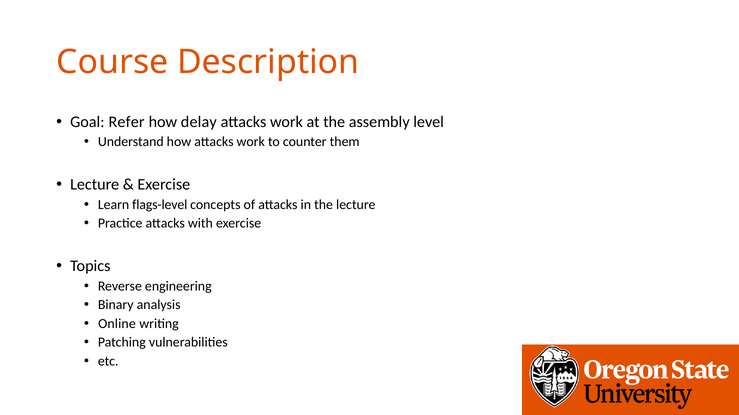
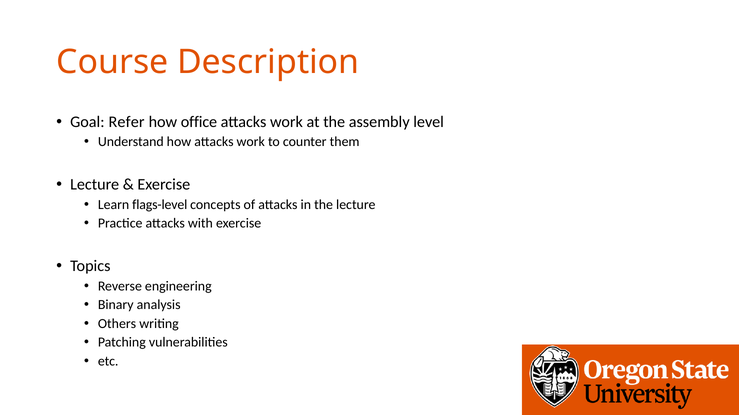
delay: delay -> office (199, 122)
Online: Online -> Others (117, 324)
